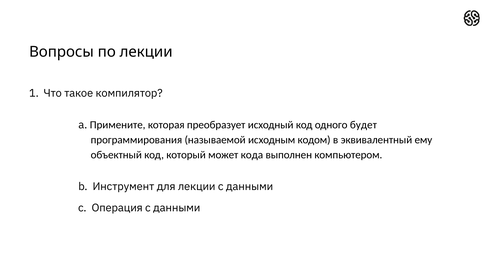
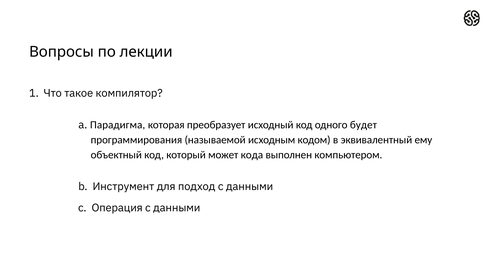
Примените: Примените -> Парадигма (118, 125)
для лекции: лекции -> подход (197, 187)
